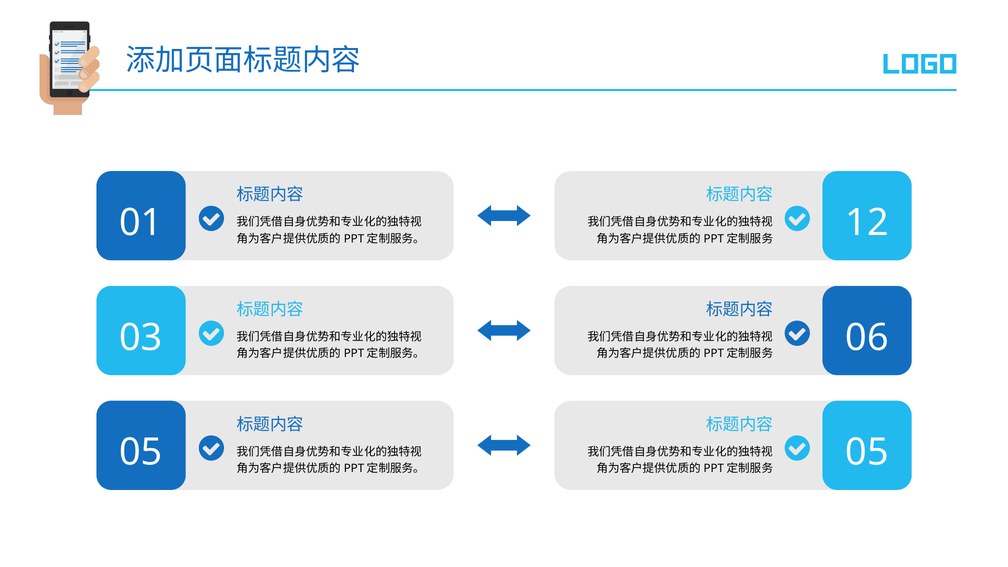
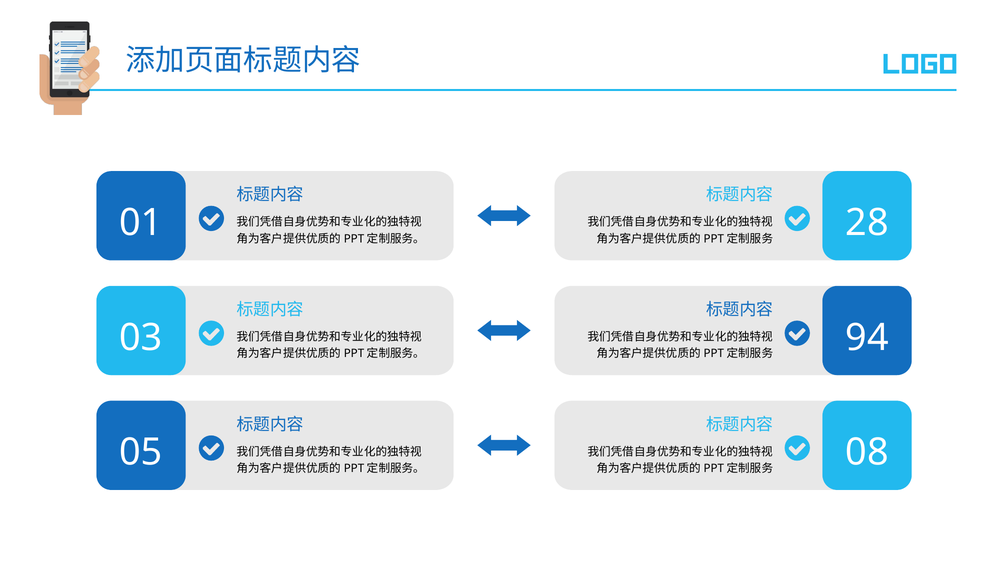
12: 12 -> 28 (867, 223)
06: 06 -> 94 (867, 338)
05: 05 -> 08 (867, 452)
